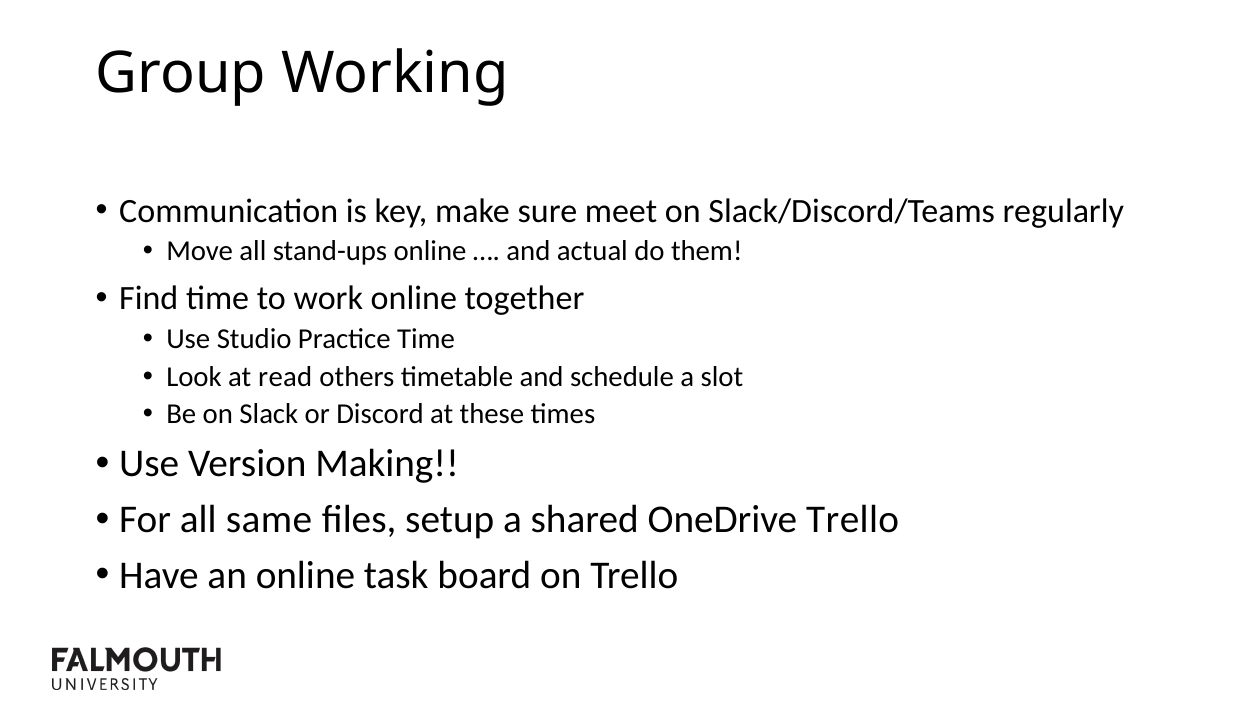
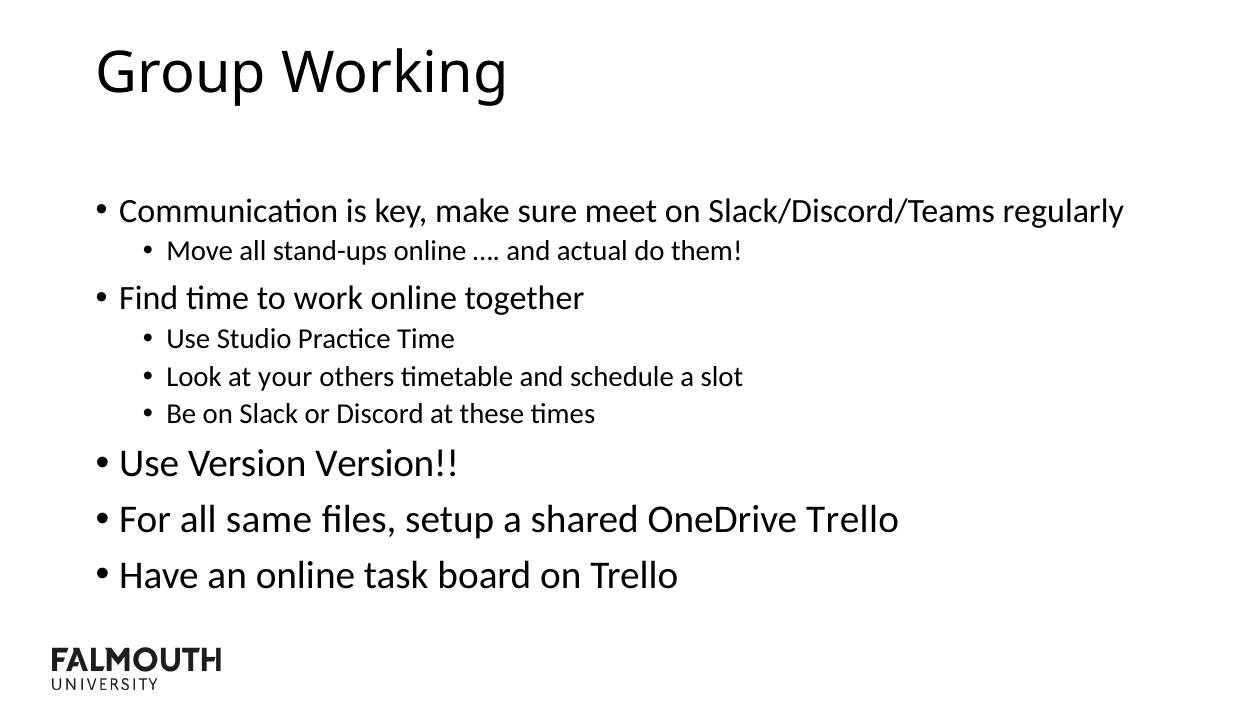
read: read -> your (285, 377)
Version Making: Making -> Version (387, 464)
